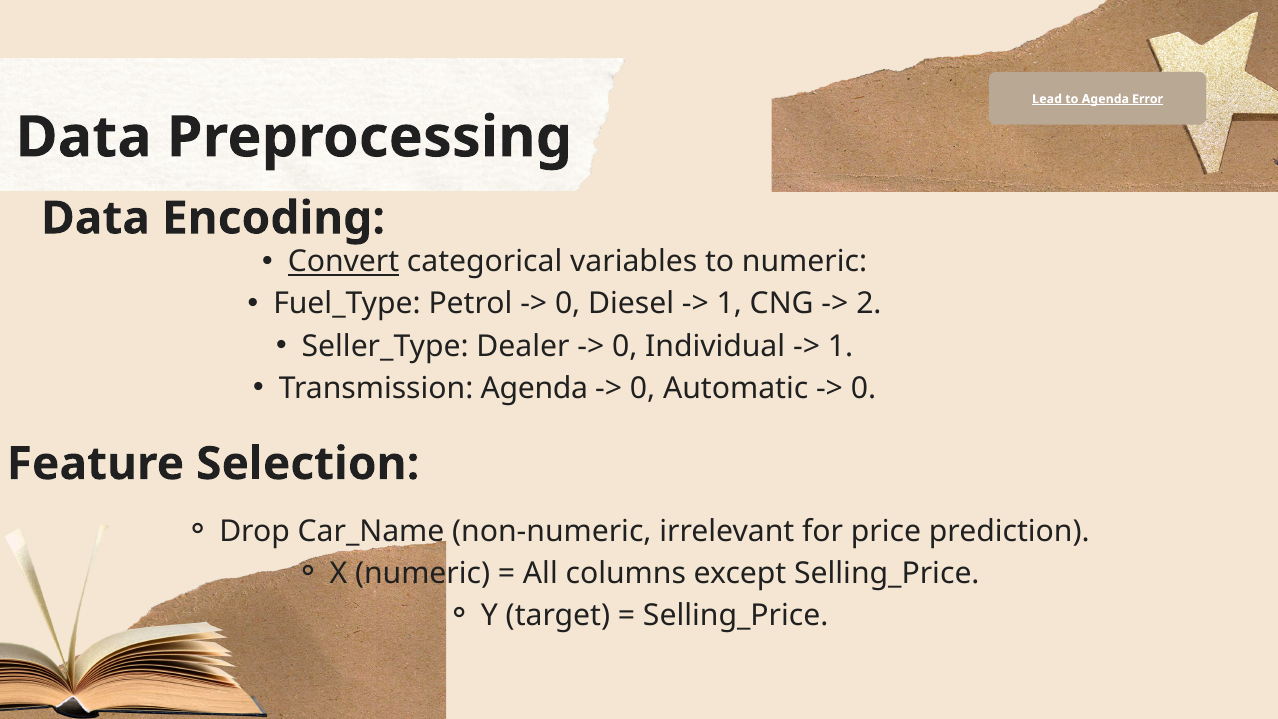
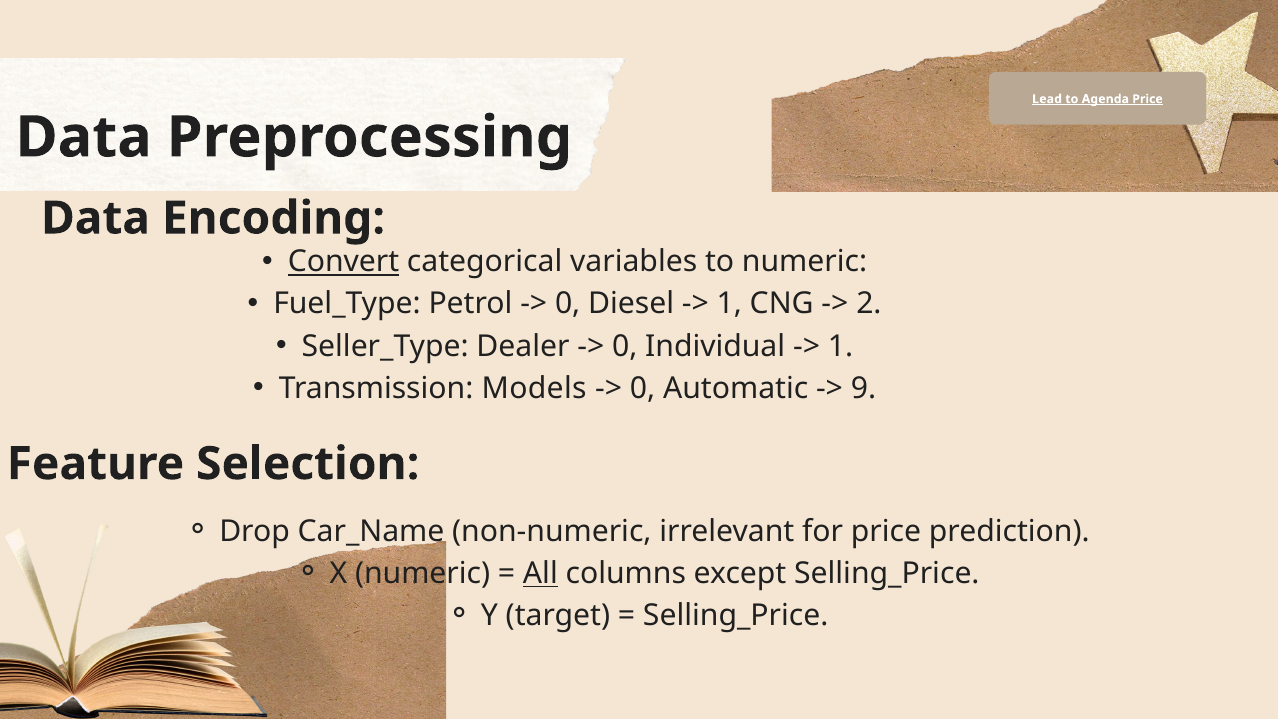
Agenda Error: Error -> Price (1147, 99)
Transmission Agenda: Agenda -> Models (534, 388)
0: 0 -> 9 (863, 388)
All underline: none -> present (540, 573)
